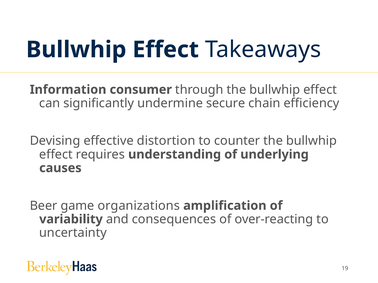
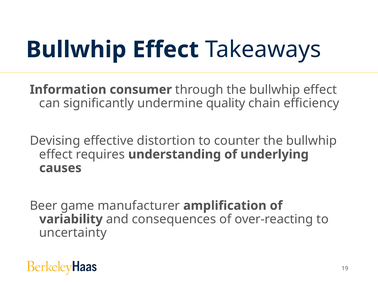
secure: secure -> quality (226, 103)
organizations: organizations -> manufacturer (139, 206)
